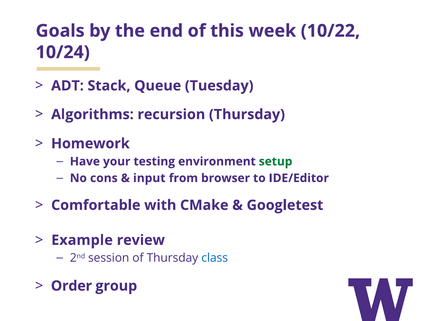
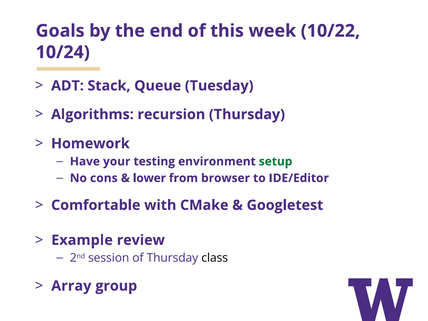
input: input -> lower (149, 178)
class colour: blue -> black (215, 258)
Order: Order -> Array (71, 286)
